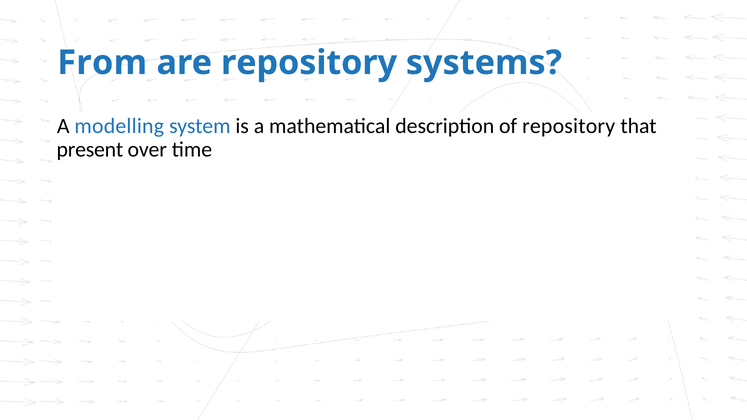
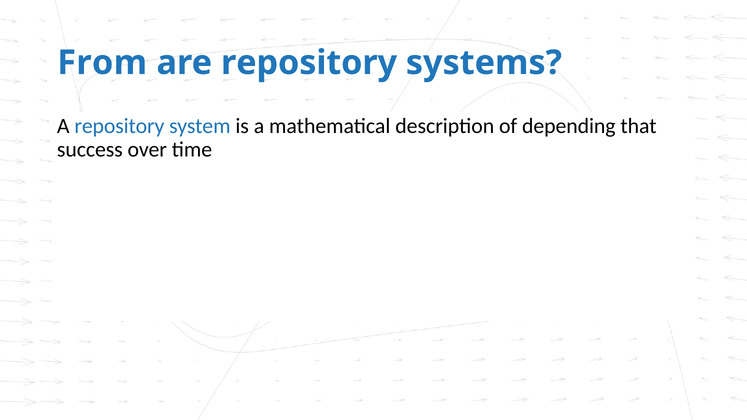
A modelling: modelling -> repository (119, 126)
of repository: repository -> depending (569, 126)
present: present -> success (90, 150)
